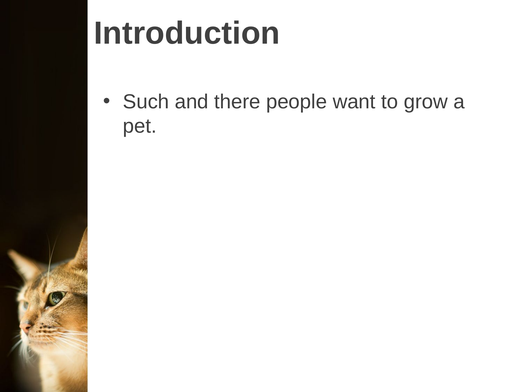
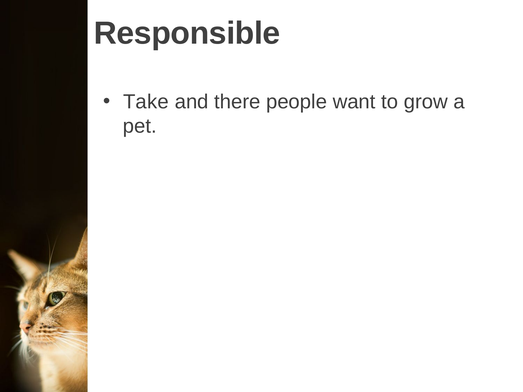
Introduction: Introduction -> Responsible (187, 33)
Such: Such -> Take (146, 102)
